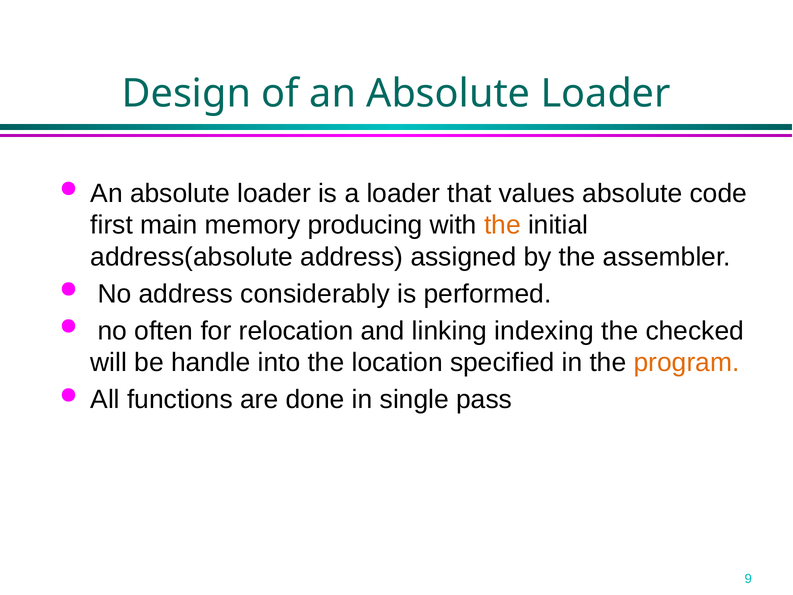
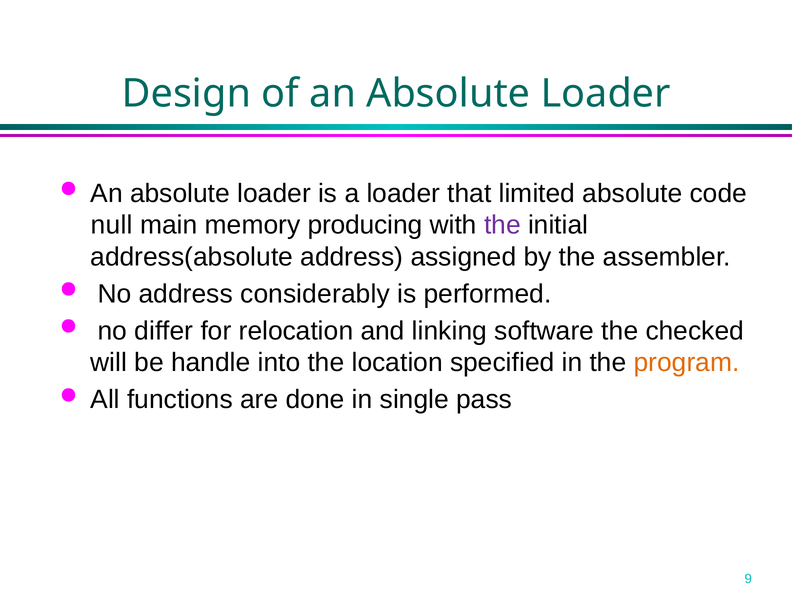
values: values -> limited (537, 193)
first: first -> null (112, 225)
the colour: orange -> purple (502, 225)
often: often -> differ (164, 331)
indexing: indexing -> software (544, 331)
